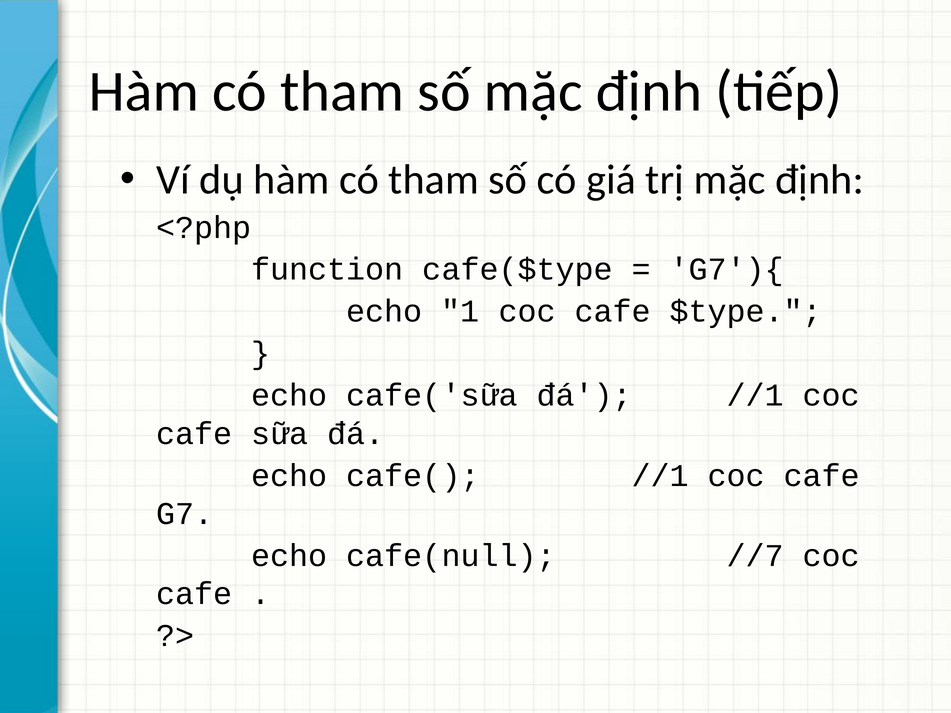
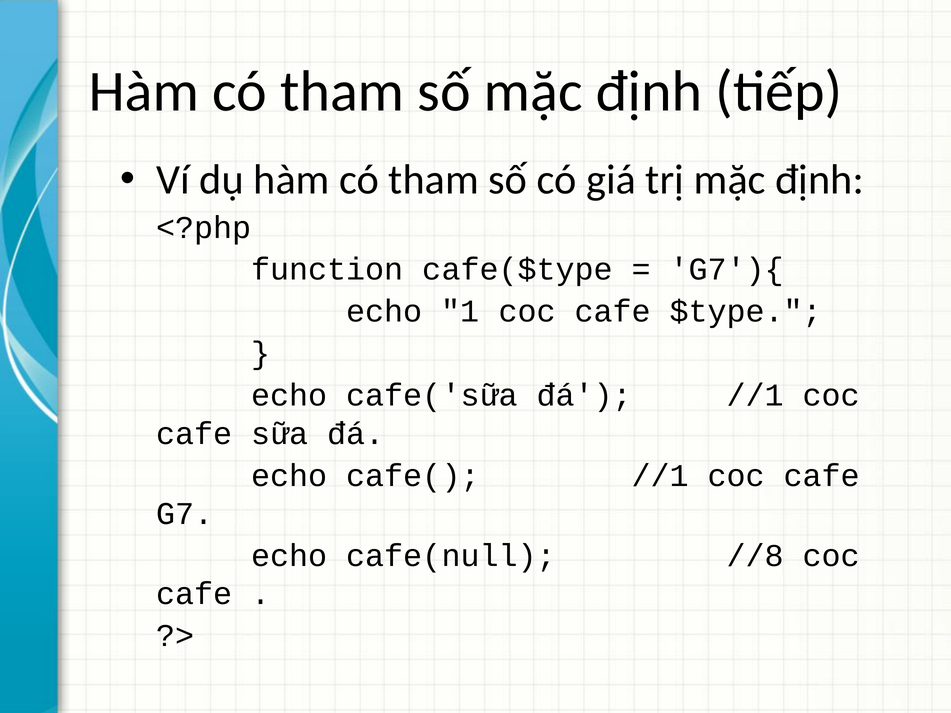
//7: //7 -> //8 (755, 556)
